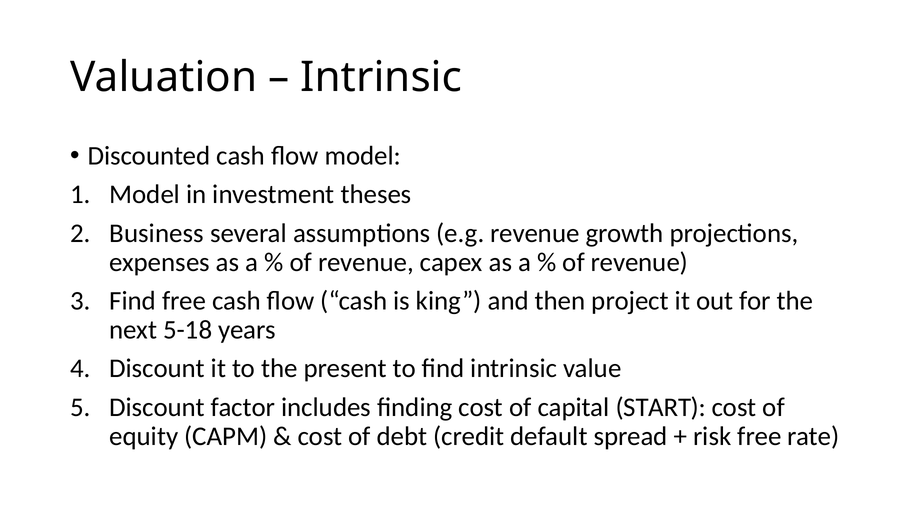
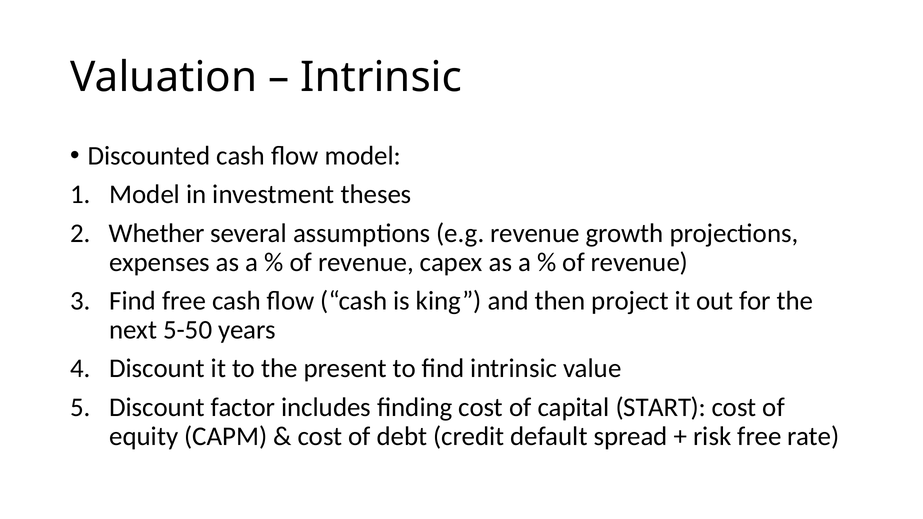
Business: Business -> Whether (157, 233)
5-18: 5-18 -> 5-50 (188, 330)
